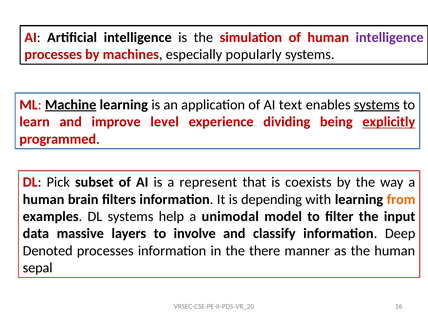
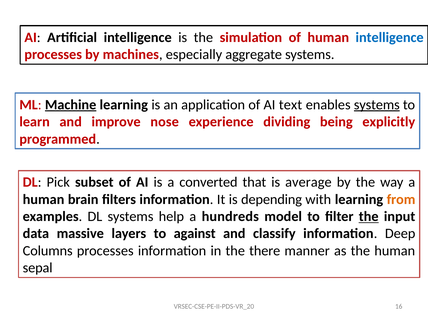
intelligence colour: purple -> blue (390, 37)
popularly: popularly -> aggregate (254, 54)
level: level -> nose (165, 122)
explicitly underline: present -> none (389, 122)
represent: represent -> converted (208, 182)
coexists: coexists -> average (308, 182)
unimodal: unimodal -> hundreds (230, 217)
the underline: none -> present (369, 217)
involve: involve -> against (195, 234)
Denoted: Denoted -> Columns (48, 251)
